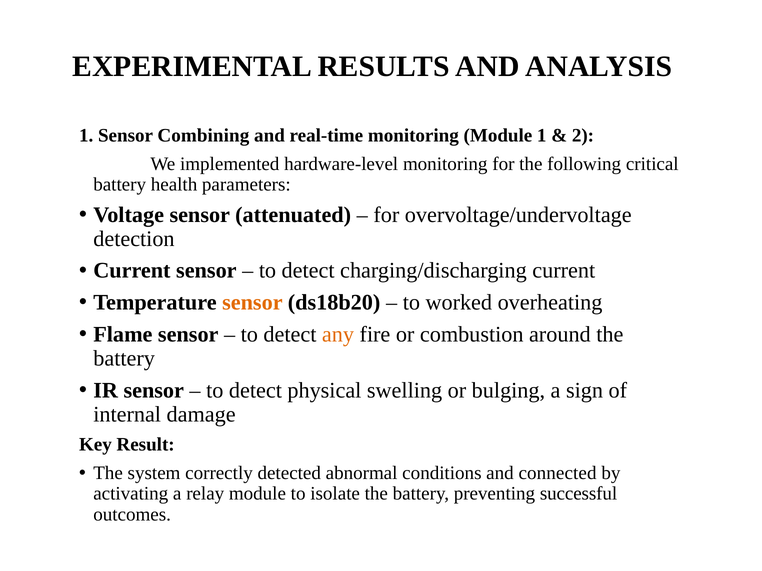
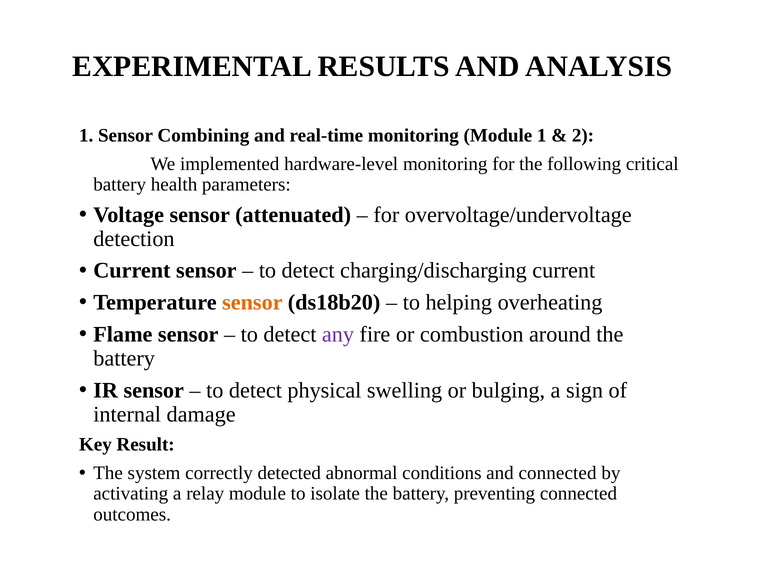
worked: worked -> helping (459, 303)
any colour: orange -> purple (338, 335)
preventing successful: successful -> connected (578, 494)
